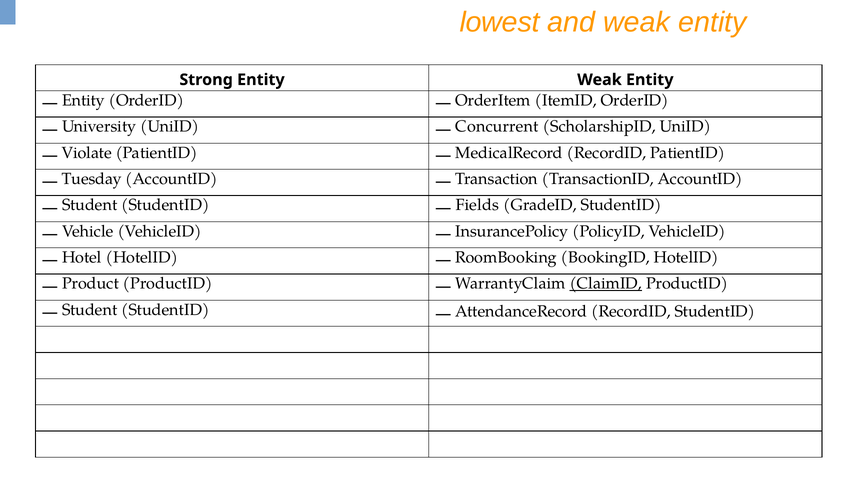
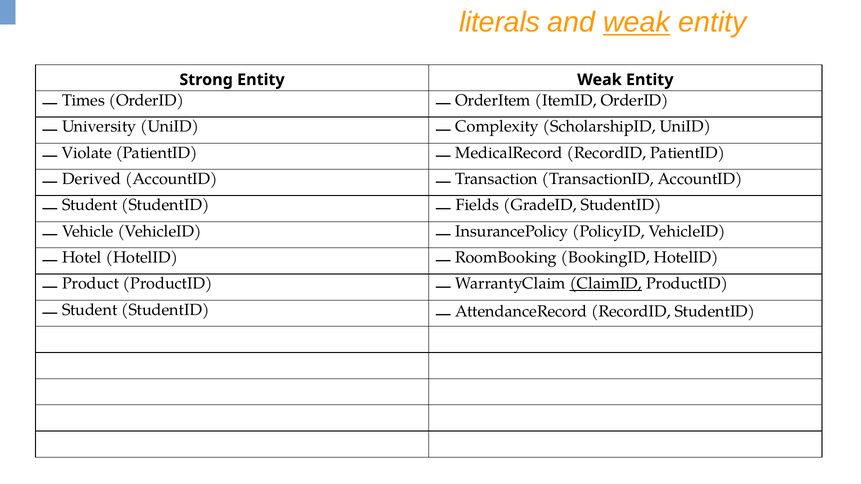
lowest: lowest -> literals (500, 22)
weak underline: none -> present (637, 22)
Entity: Entity -> Times (83, 100)
Concurrent: Concurrent -> Complexity (497, 127)
Tuesday: Tuesday -> Derived (92, 179)
